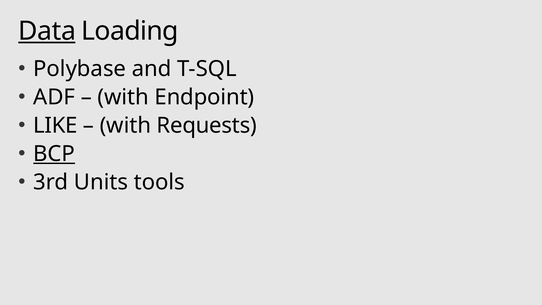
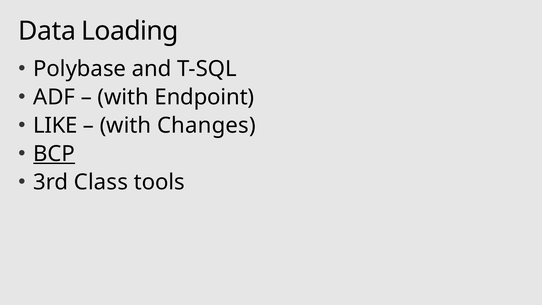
Data underline: present -> none (47, 31)
Requests: Requests -> Changes (206, 125)
Units: Units -> Class (101, 182)
